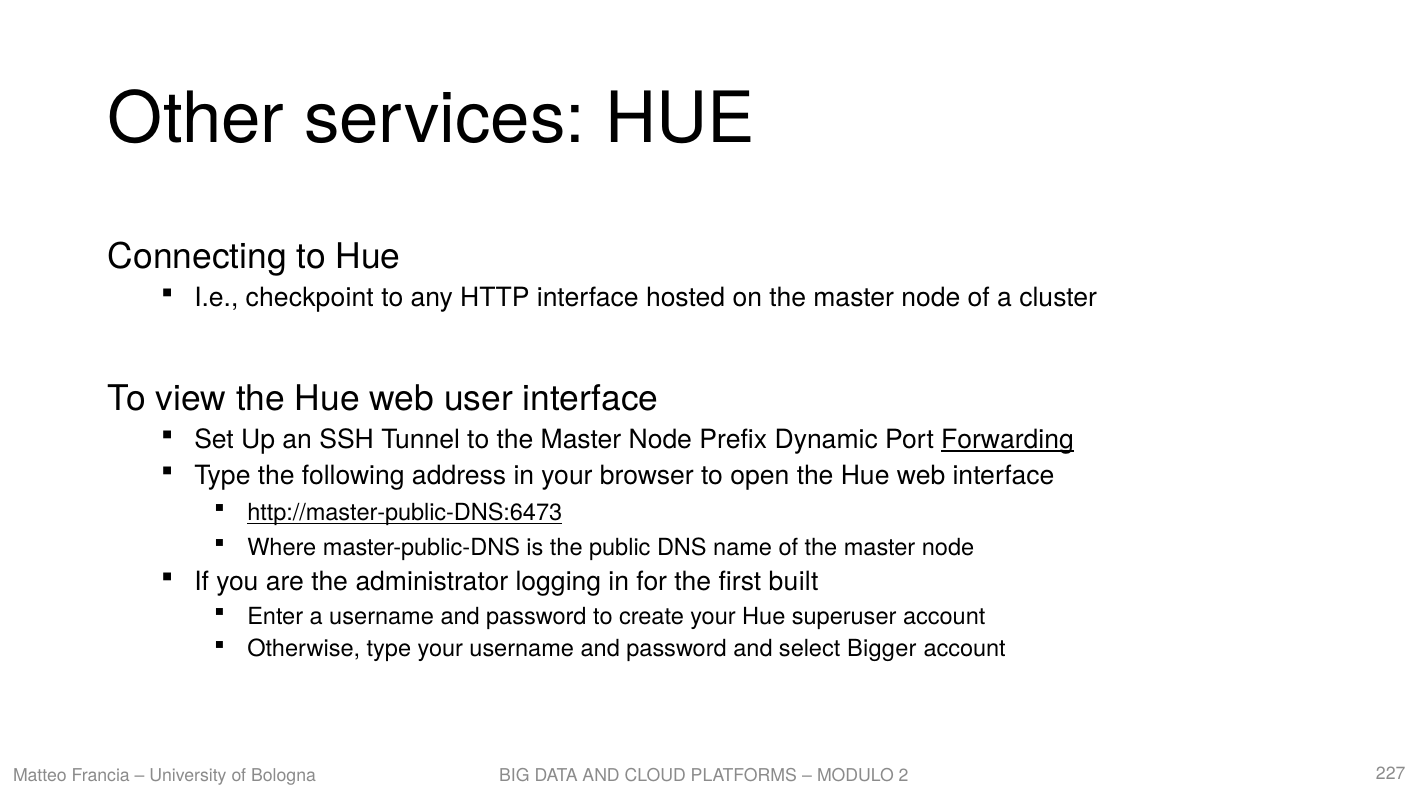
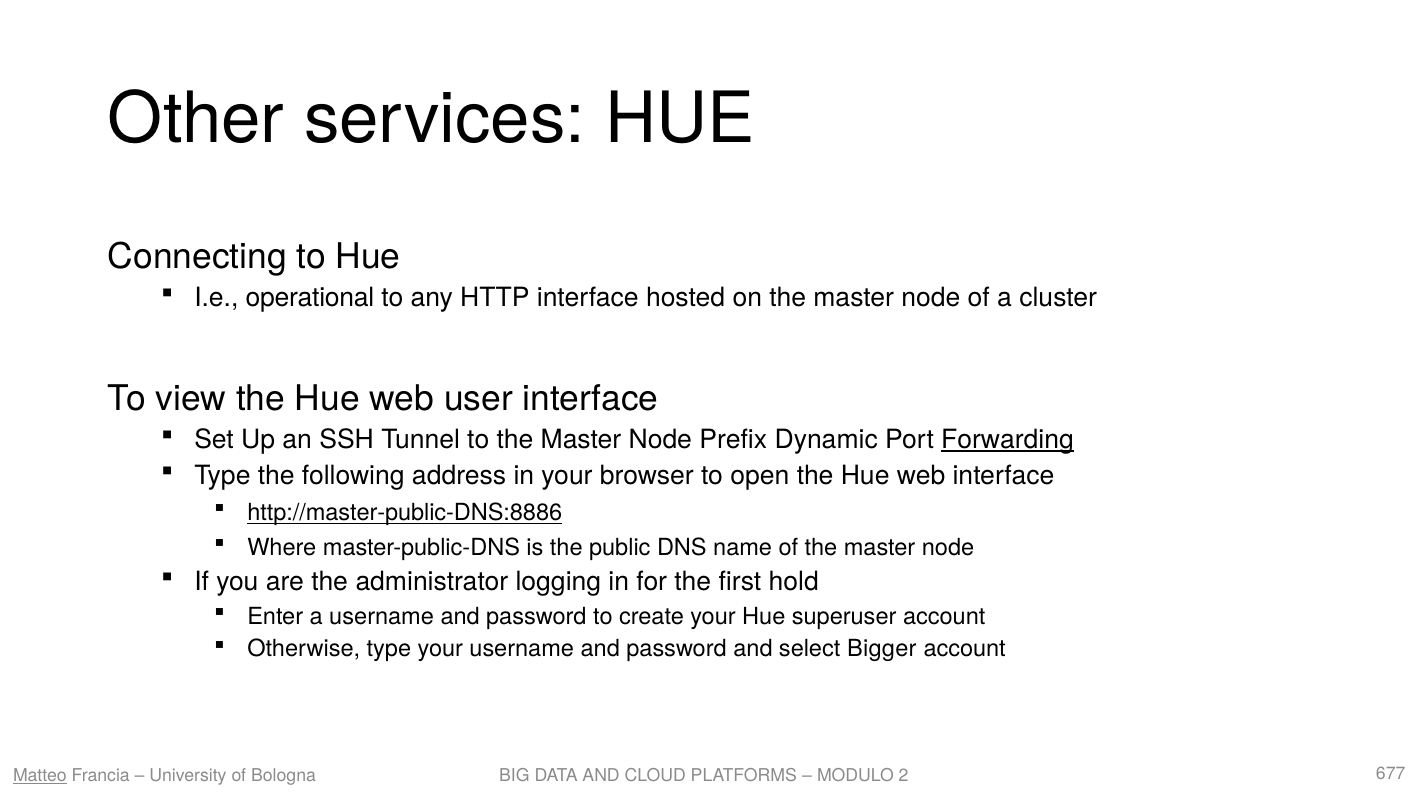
checkpoint: checkpoint -> operational (310, 298)
http://master-public-DNS:6473: http://master-public-DNS:6473 -> http://master-public-DNS:8886 (405, 513)
built: built -> hold (794, 582)
Matteo underline: none -> present (40, 776)
227: 227 -> 677 (1391, 774)
